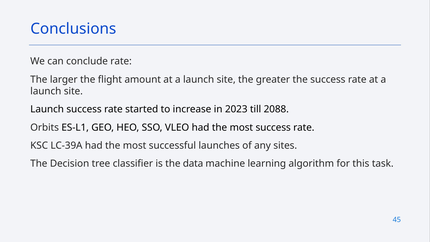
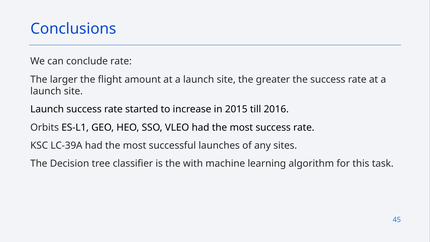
2023: 2023 -> 2015 (236, 109)
2088: 2088 -> 2016 (276, 109)
data: data -> with (193, 164)
